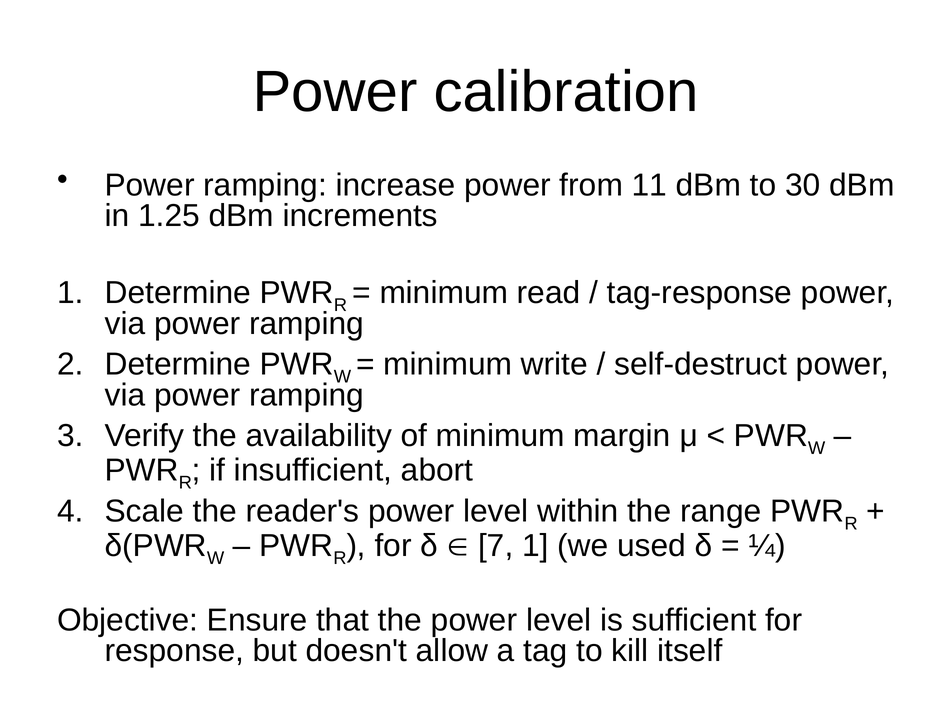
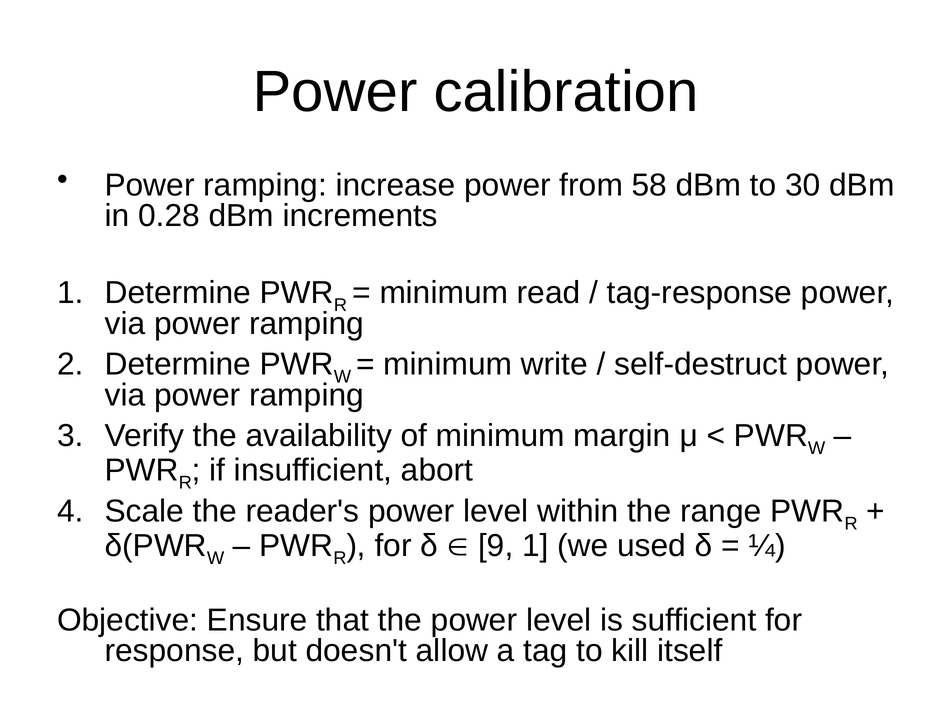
11: 11 -> 58 (649, 185)
1.25: 1.25 -> 0.28 (169, 216)
7: 7 -> 9 (496, 546)
